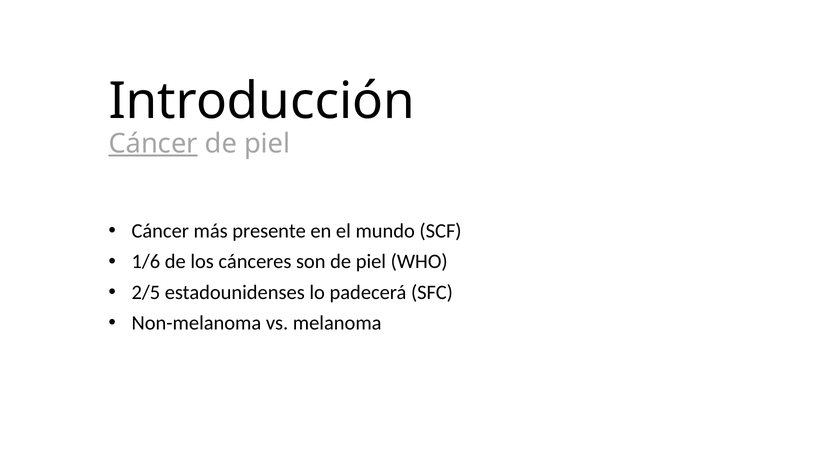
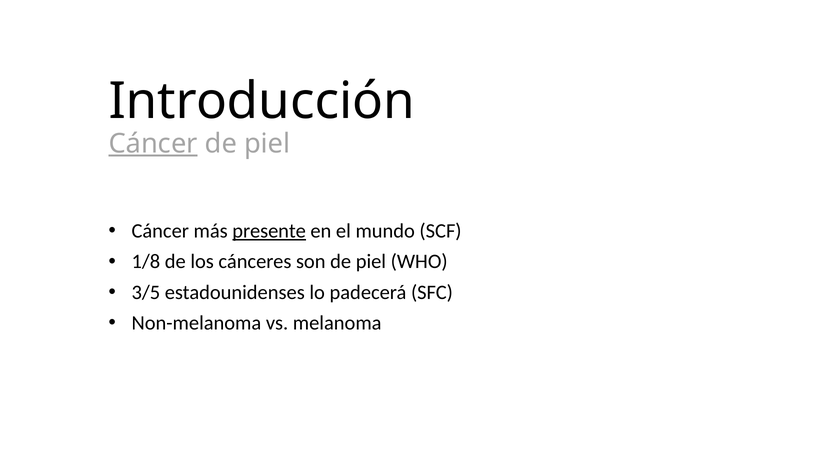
presente underline: none -> present (269, 231)
1/6: 1/6 -> 1/8 (146, 261)
2/5: 2/5 -> 3/5 (146, 292)
